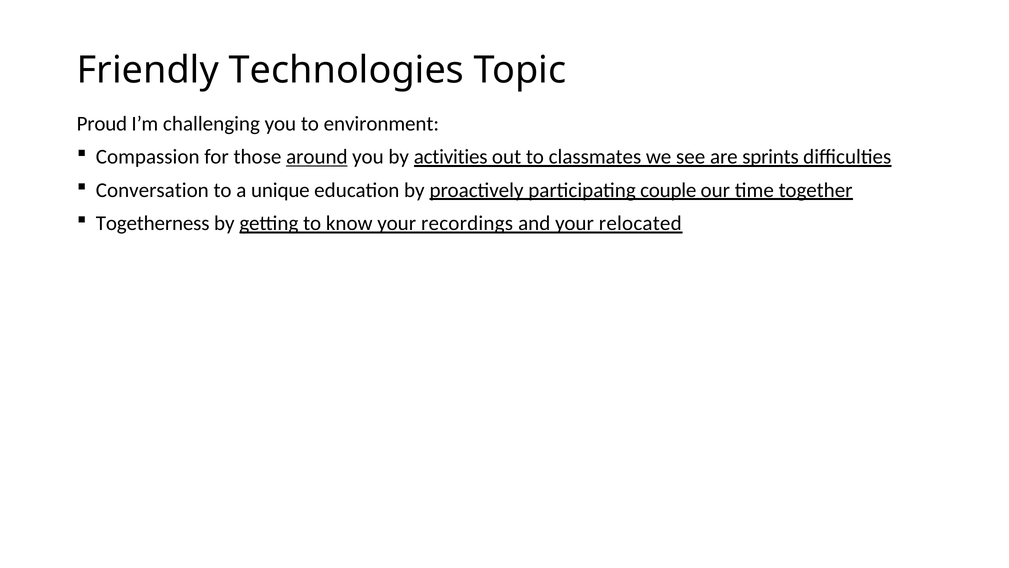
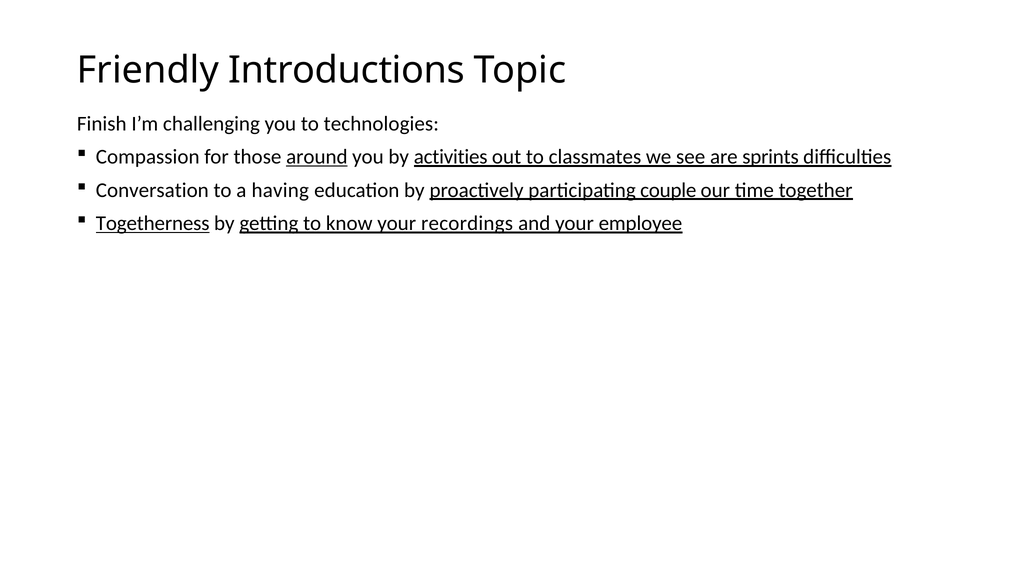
Technologies: Technologies -> Introductions (347, 70)
Proud: Proud -> Finish (102, 123)
environment: environment -> technologies (381, 123)
unique: unique -> having (280, 190)
Togetherness underline: none -> present (153, 223)
relocated: relocated -> employee (640, 223)
